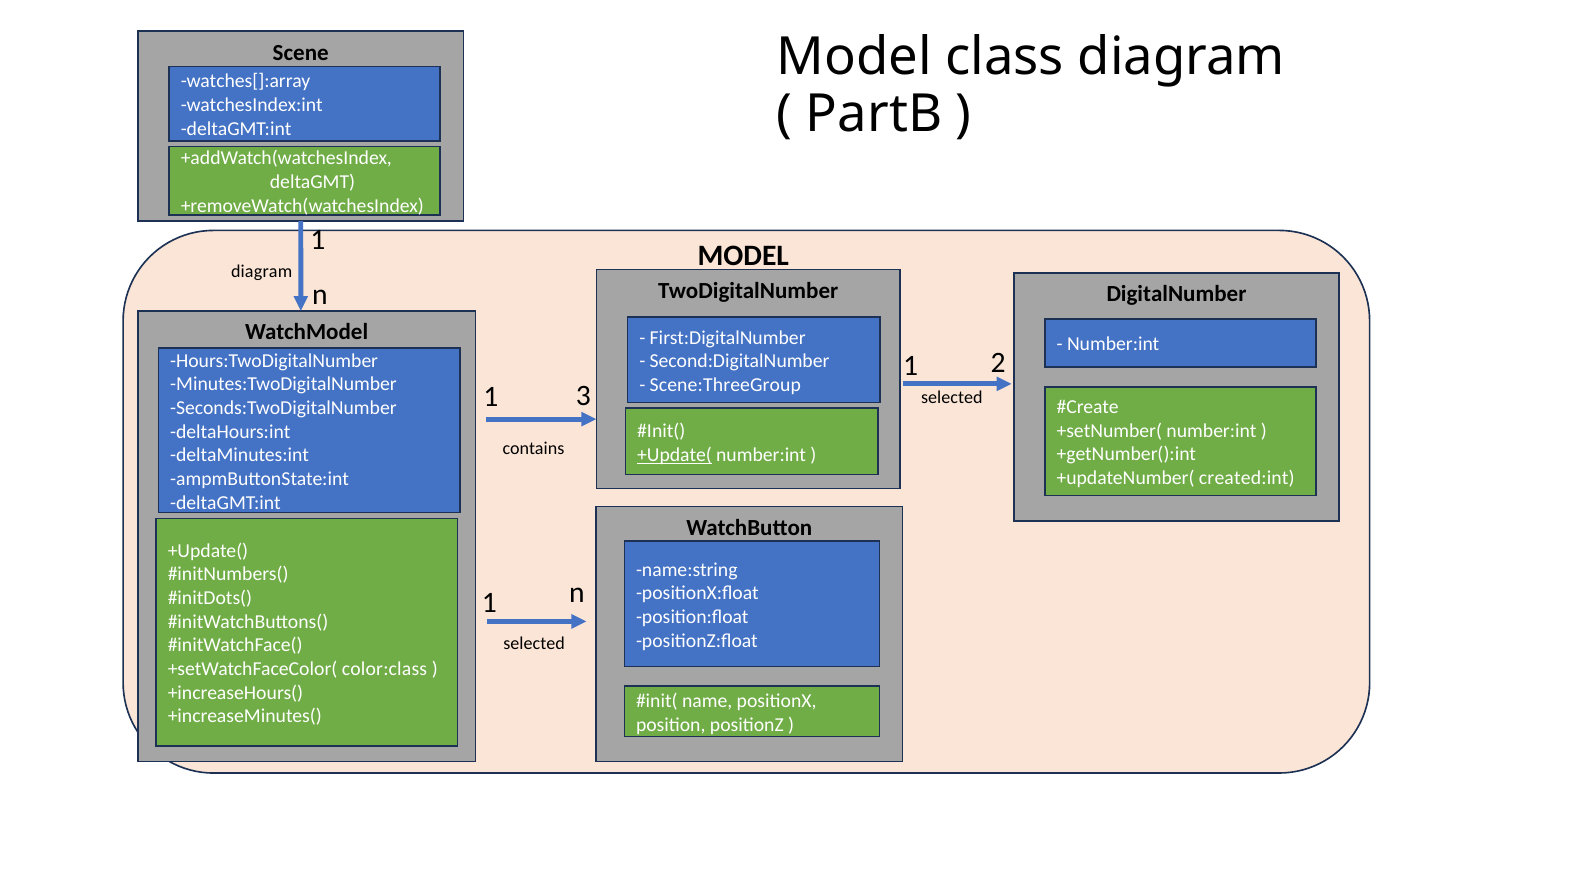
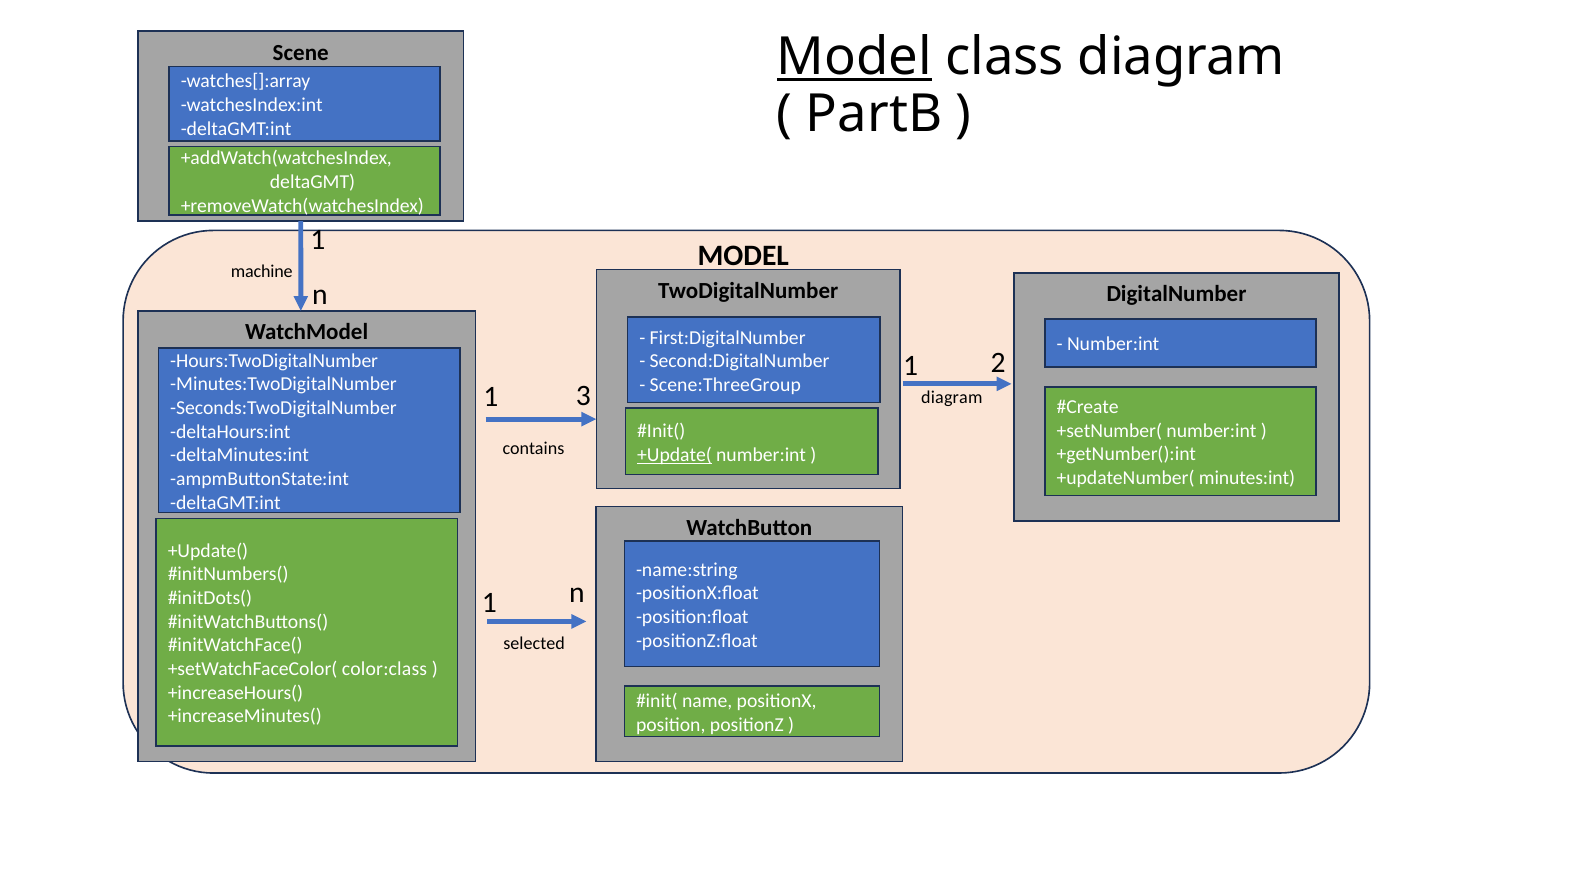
Model underline: none -> present (854, 57)
diagram: diagram -> machine (262, 271)
selected: selected -> diagram (952, 398)
created:int: created:int -> minutes:int (1247, 478)
